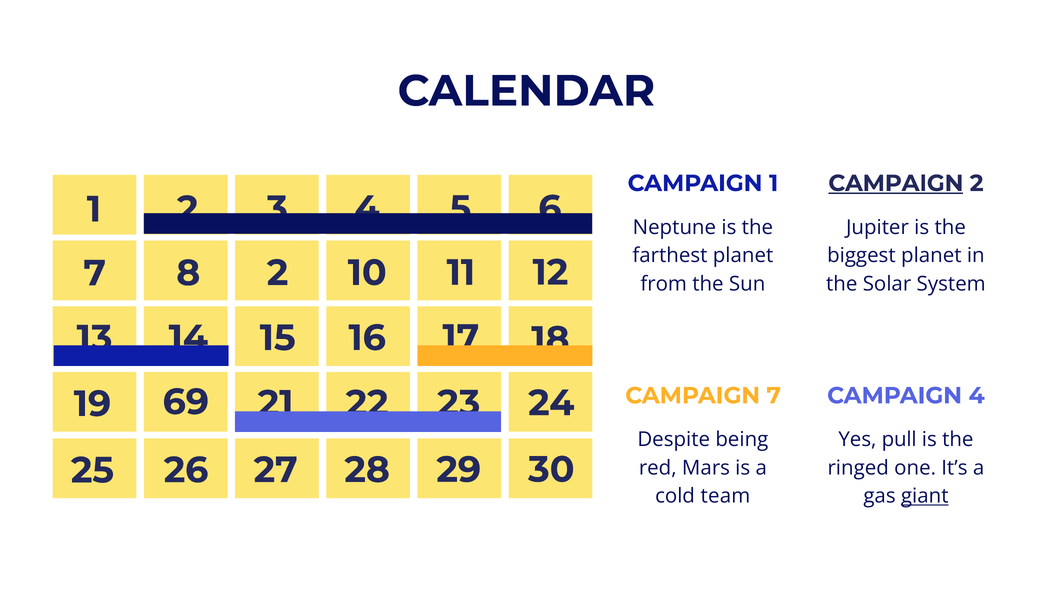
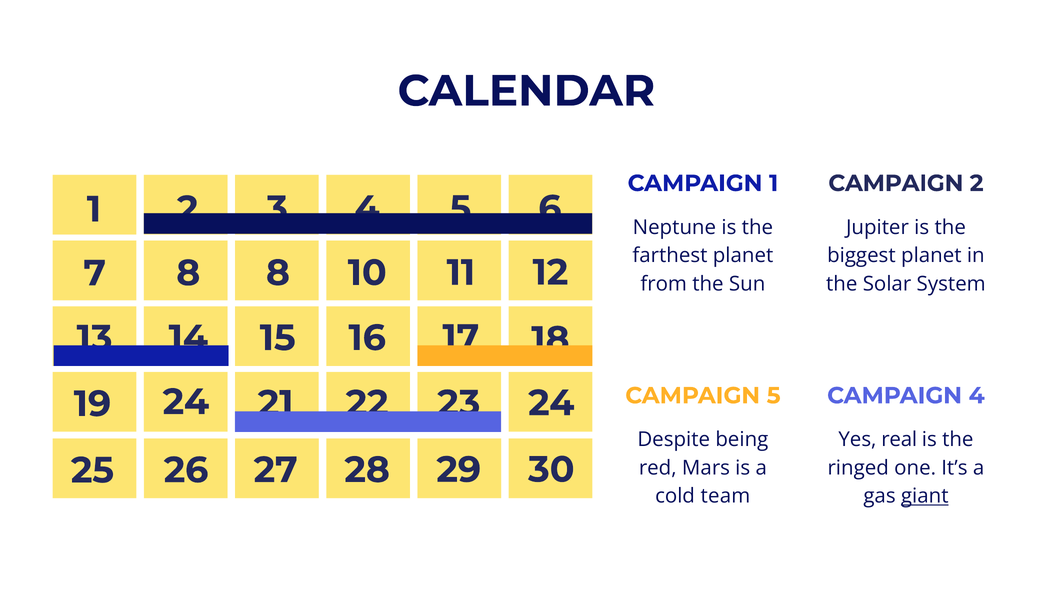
CAMPAIGN underline: present -> none (896, 183)
8 2: 2 -> 8 (278, 273)
CAMPAIGN 7: 7 -> 5 (774, 396)
19 69: 69 -> 24 (186, 402)
pull: pull -> real (899, 440)
